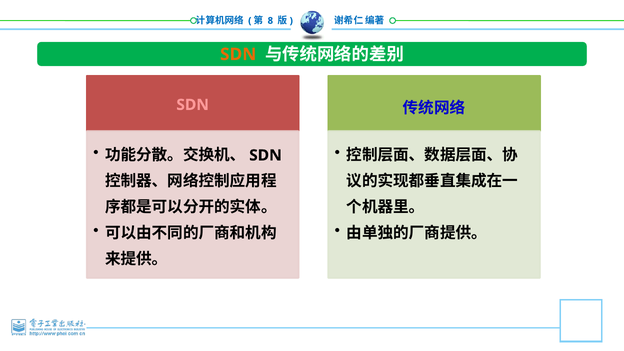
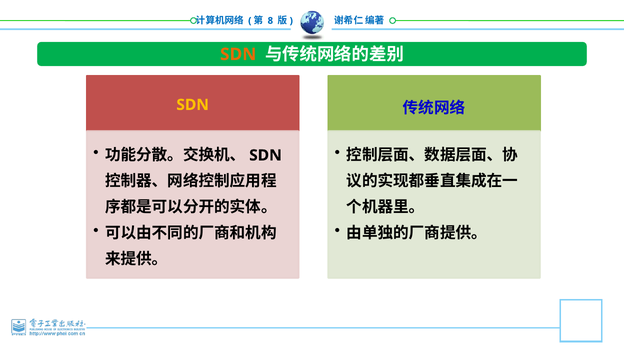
SDN colour: pink -> yellow (193, 105)
